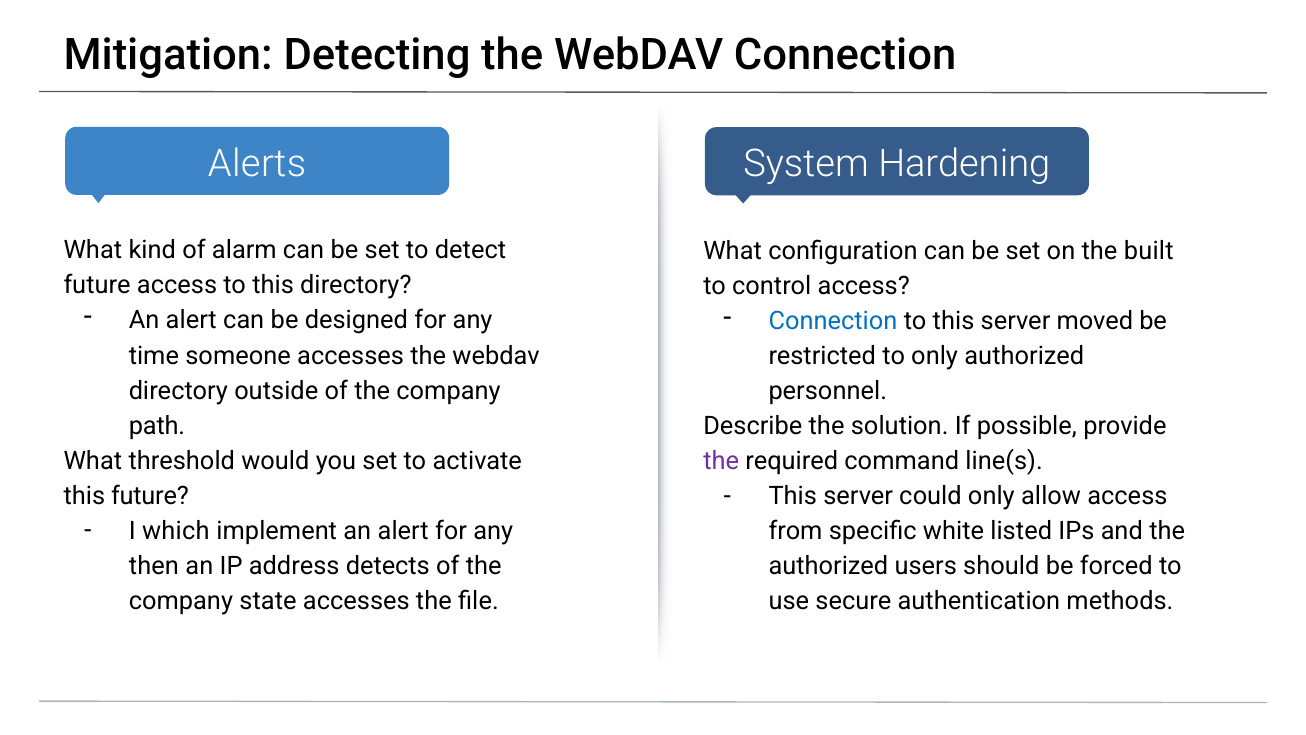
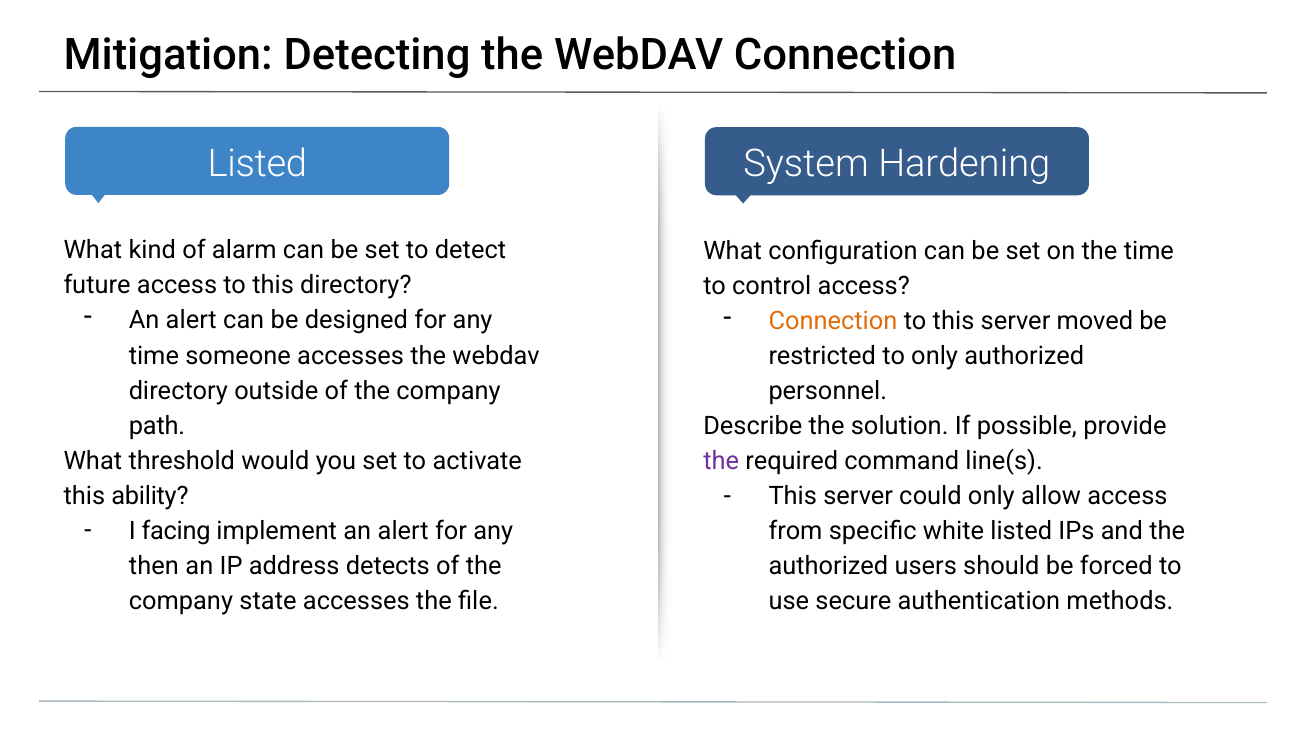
Alerts: Alerts -> Listed (257, 163)
the built: built -> time (1149, 251)
Connection colour: blue -> orange (833, 321)
this future: future -> ability (150, 496)
which: which -> facing (176, 531)
